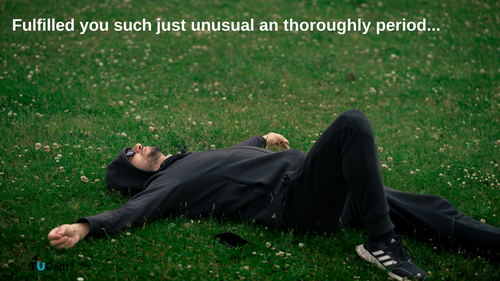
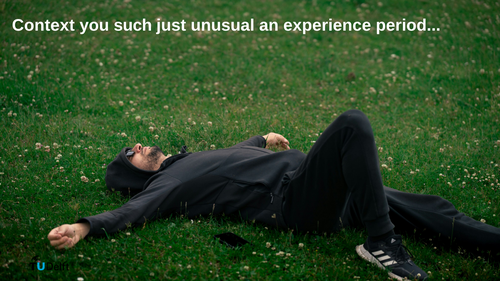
Fulfilled: Fulfilled -> Context (43, 25)
thoroughly: thoroughly -> experience (327, 25)
